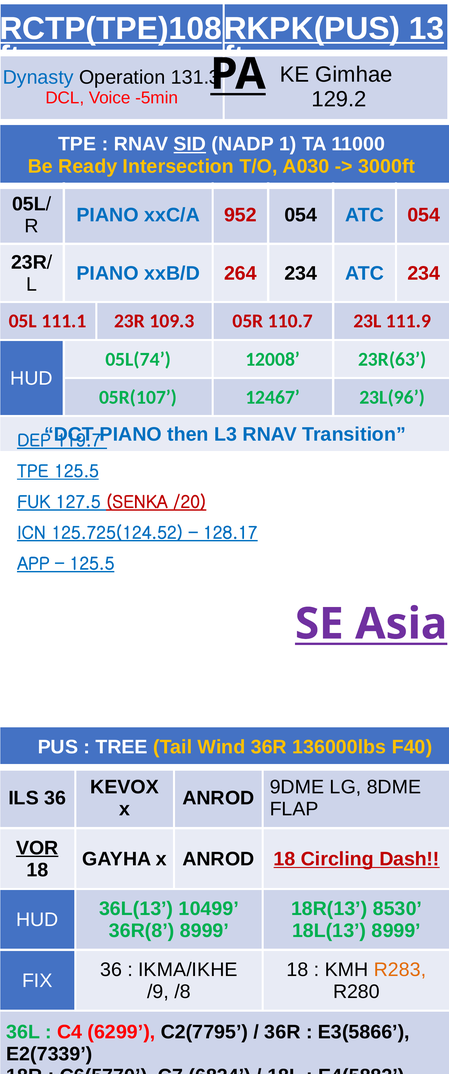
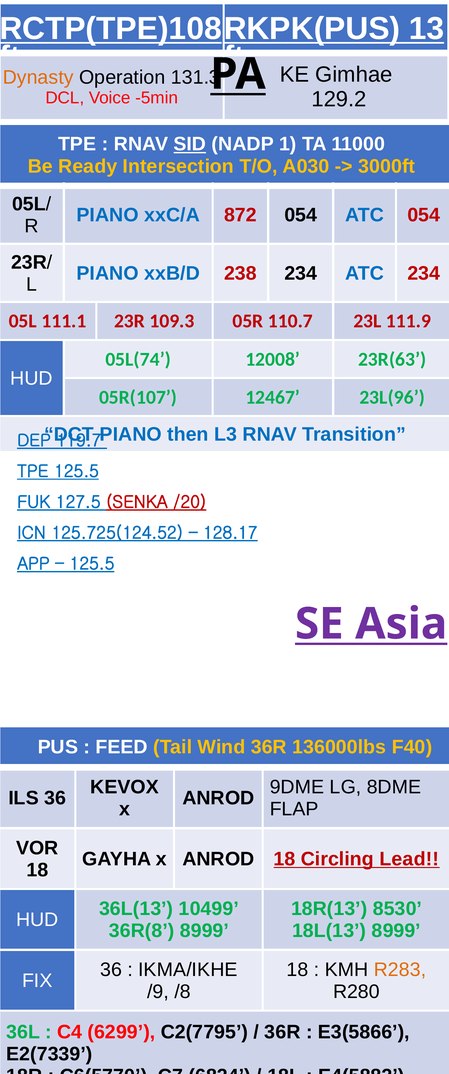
Dynasty colour: blue -> orange (38, 77)
952: 952 -> 872 (240, 215)
264: 264 -> 238 (240, 273)
TREE: TREE -> FEED (122, 747)
VOR underline: present -> none (37, 848)
Dash: Dash -> Lead (409, 859)
